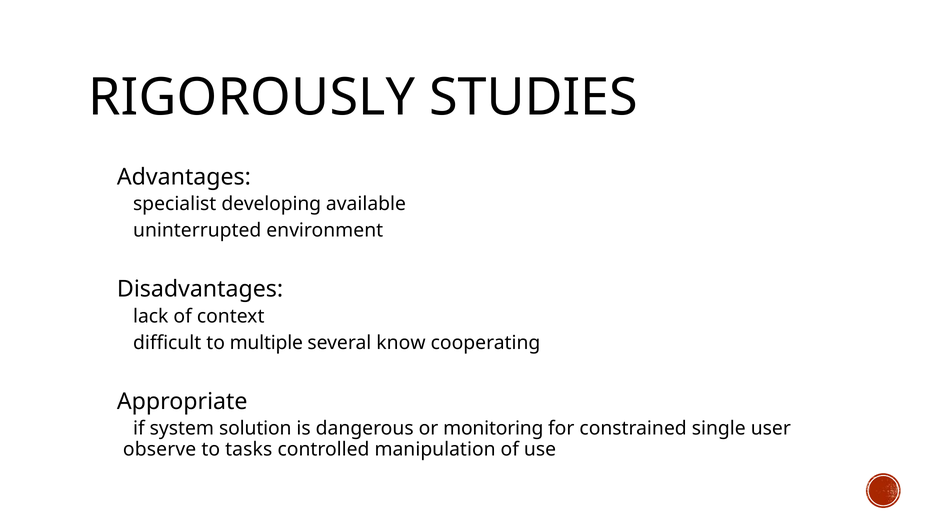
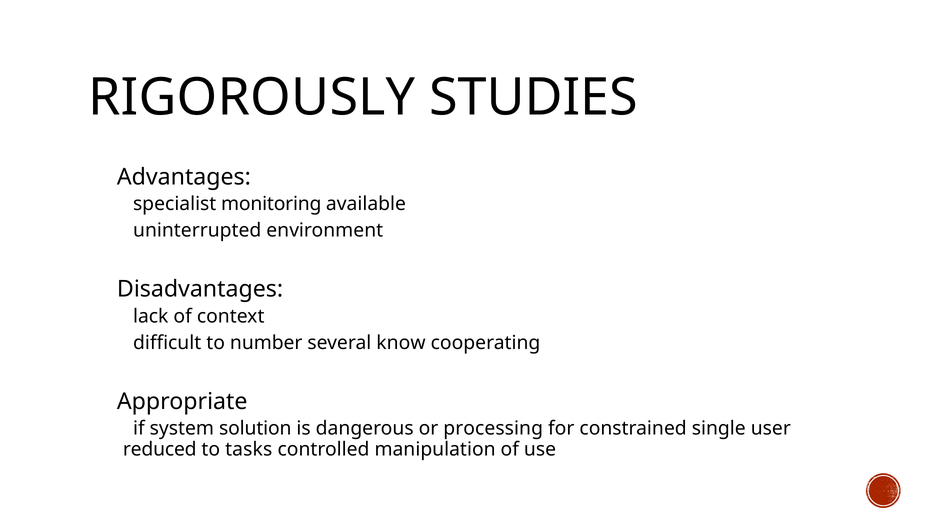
developing: developing -> monitoring (271, 204)
multiple: multiple -> number (266, 343)
monitoring: monitoring -> processing (493, 428)
observe: observe -> reduced (160, 449)
